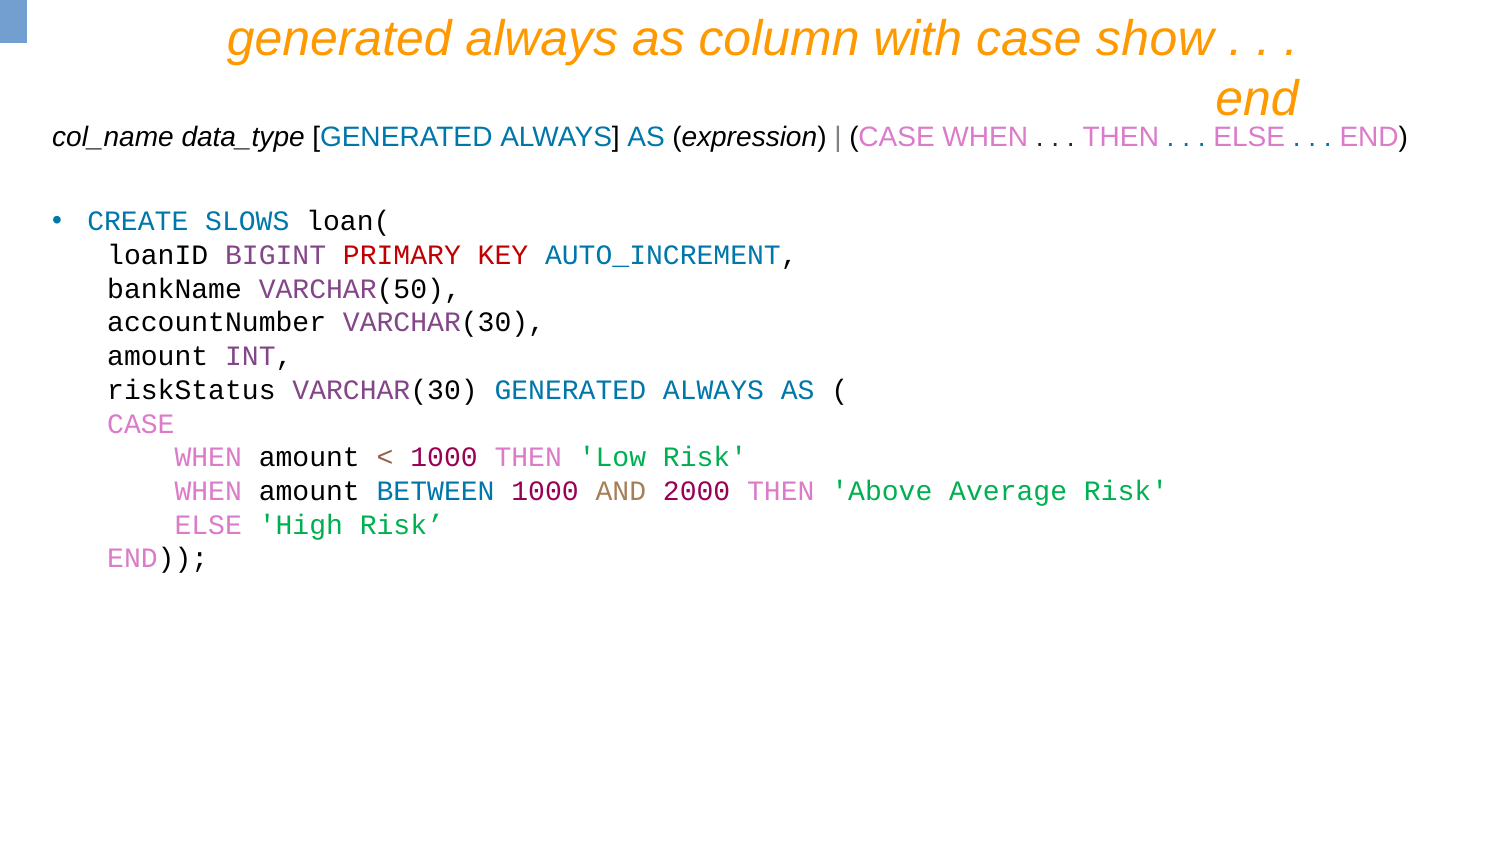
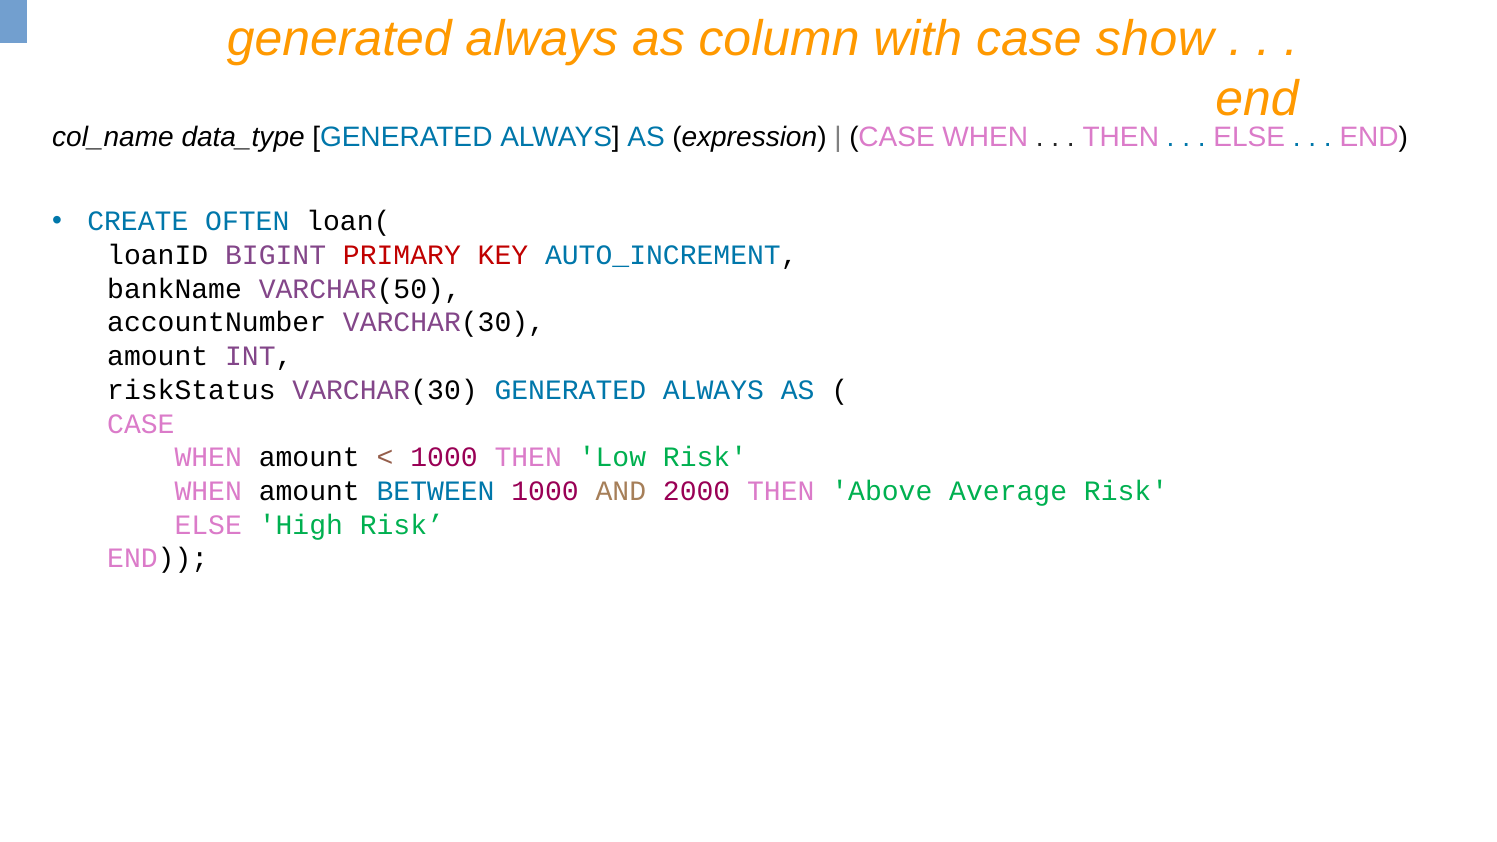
SLOWS: SLOWS -> OFTEN (247, 222)
